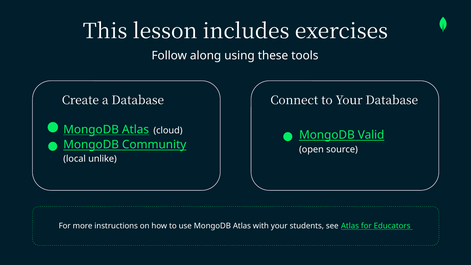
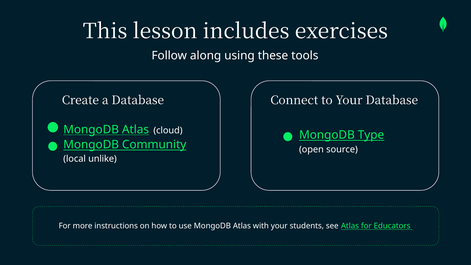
Valid: Valid -> Type (371, 135)
